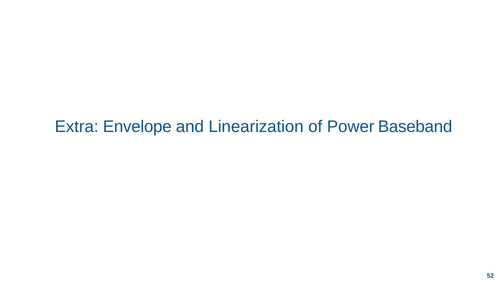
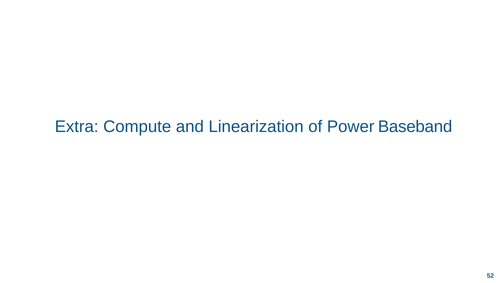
Envelope: Envelope -> Compute (137, 126)
